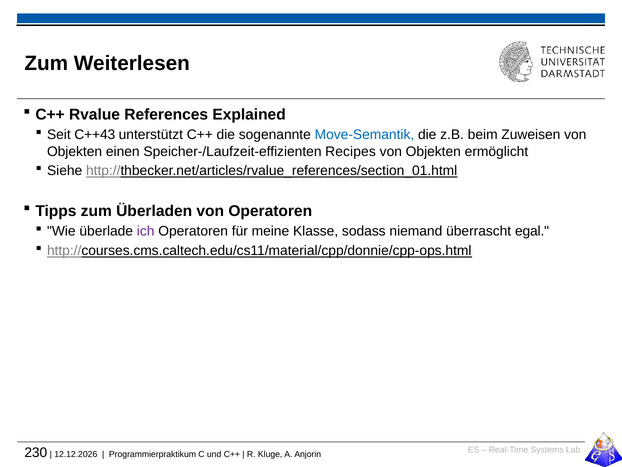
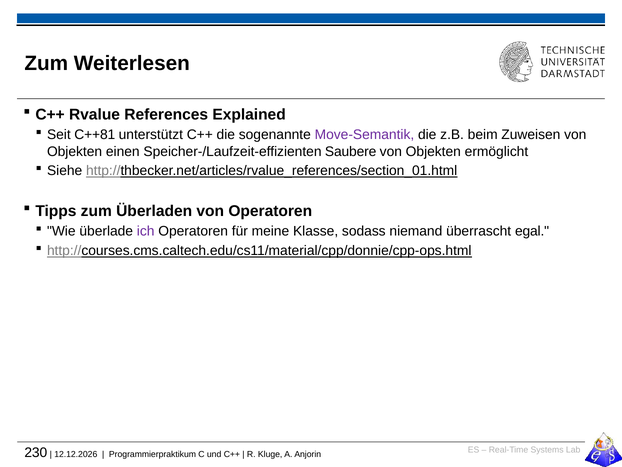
C++43: C++43 -> C++81 (95, 135)
Move-Semantik colour: blue -> purple (364, 135)
Recipes: Recipes -> Saubere (351, 151)
